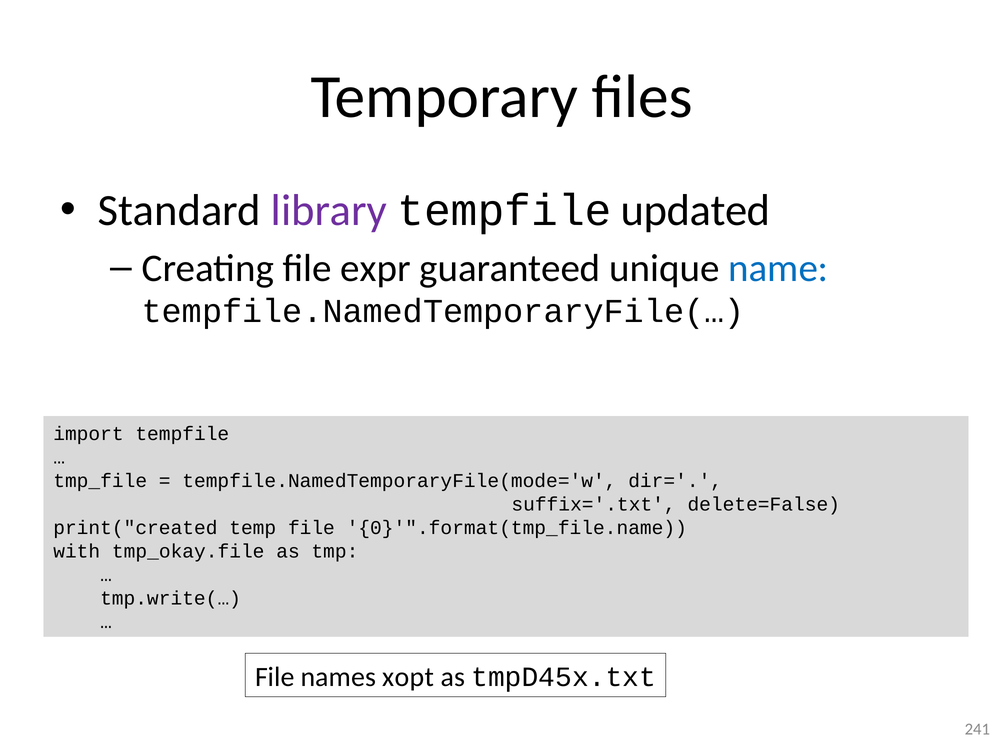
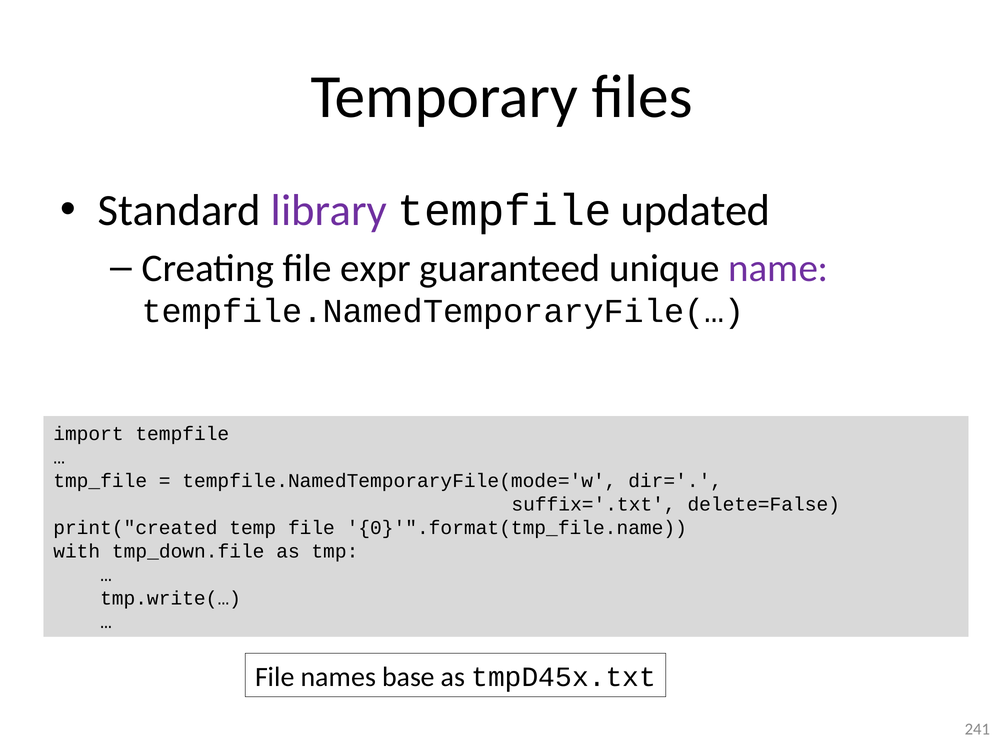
name colour: blue -> purple (778, 268)
tmp_okay.file: tmp_okay.file -> tmp_down.file (188, 551)
xopt: xopt -> base (409, 677)
